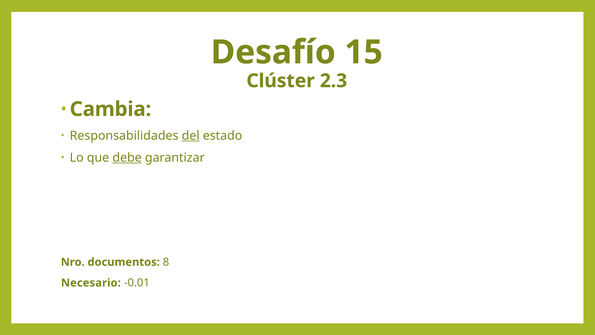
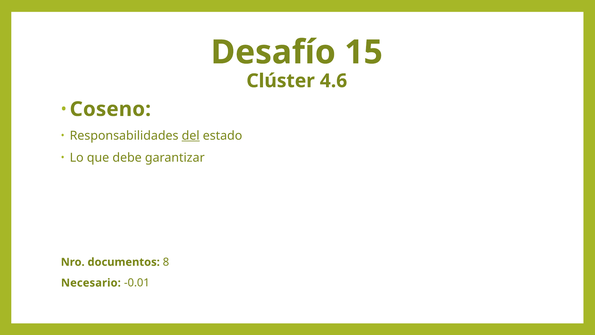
2.3: 2.3 -> 4.6 (334, 81)
Cambia: Cambia -> Coseno (110, 109)
debe underline: present -> none (127, 158)
